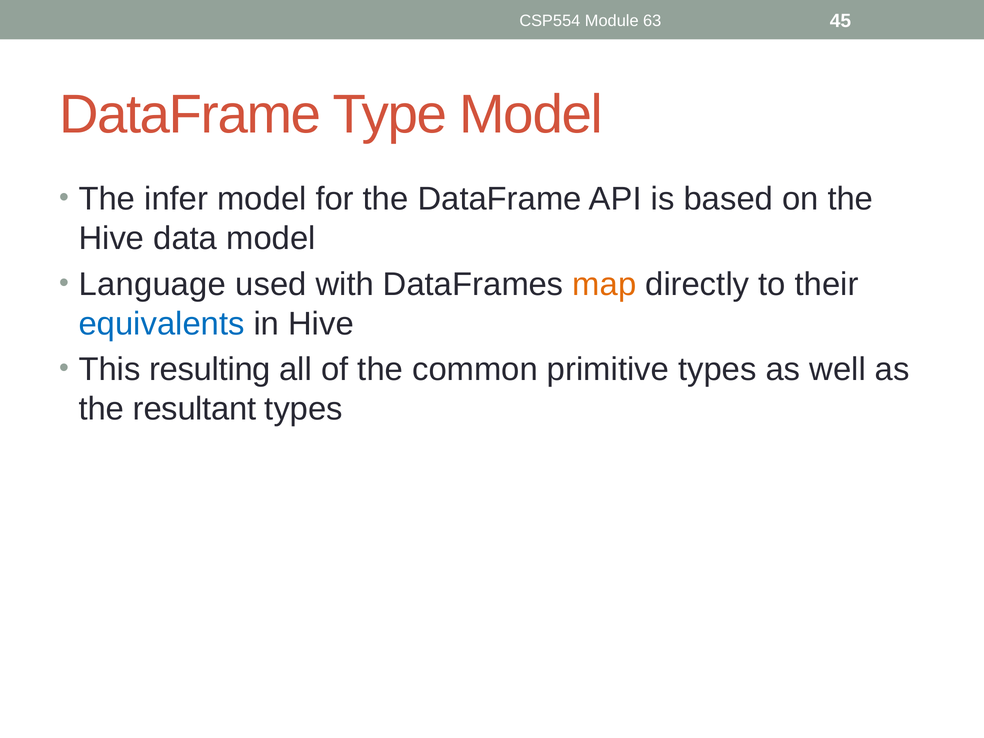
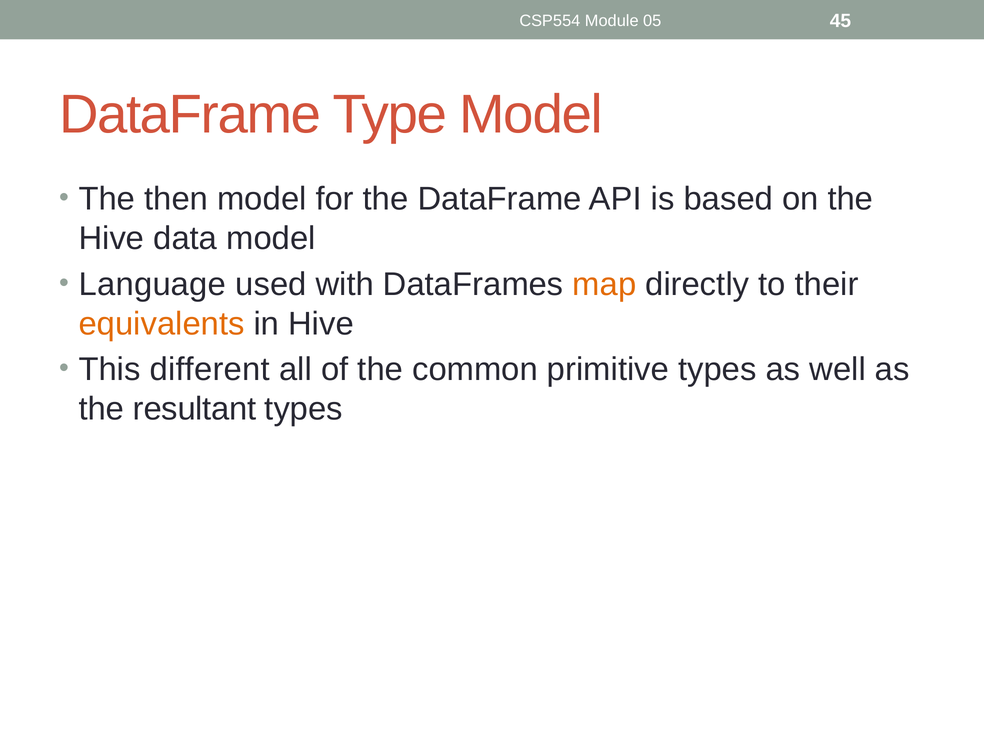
63: 63 -> 05 (652, 21)
infer: infer -> then (176, 199)
equivalents colour: blue -> orange (162, 324)
resulting: resulting -> different (210, 370)
